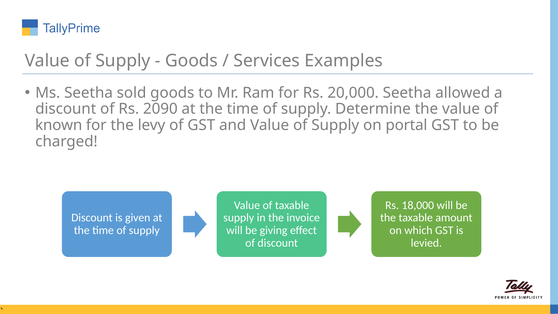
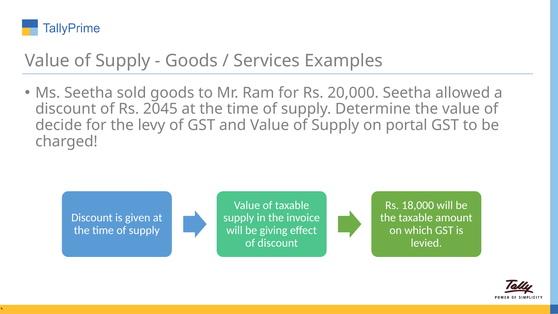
2090: 2090 -> 2045 (160, 109)
known: known -> decide (59, 125)
